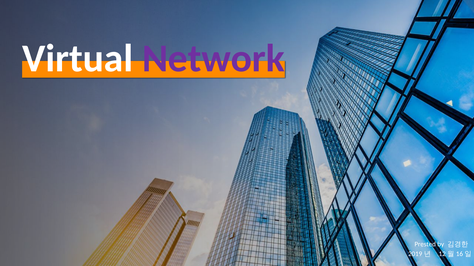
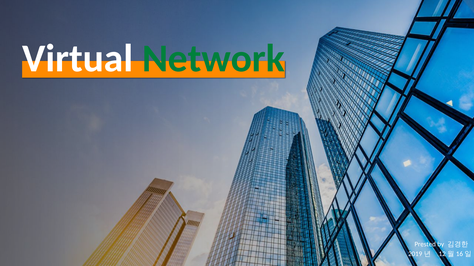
Network colour: purple -> green (213, 59)
